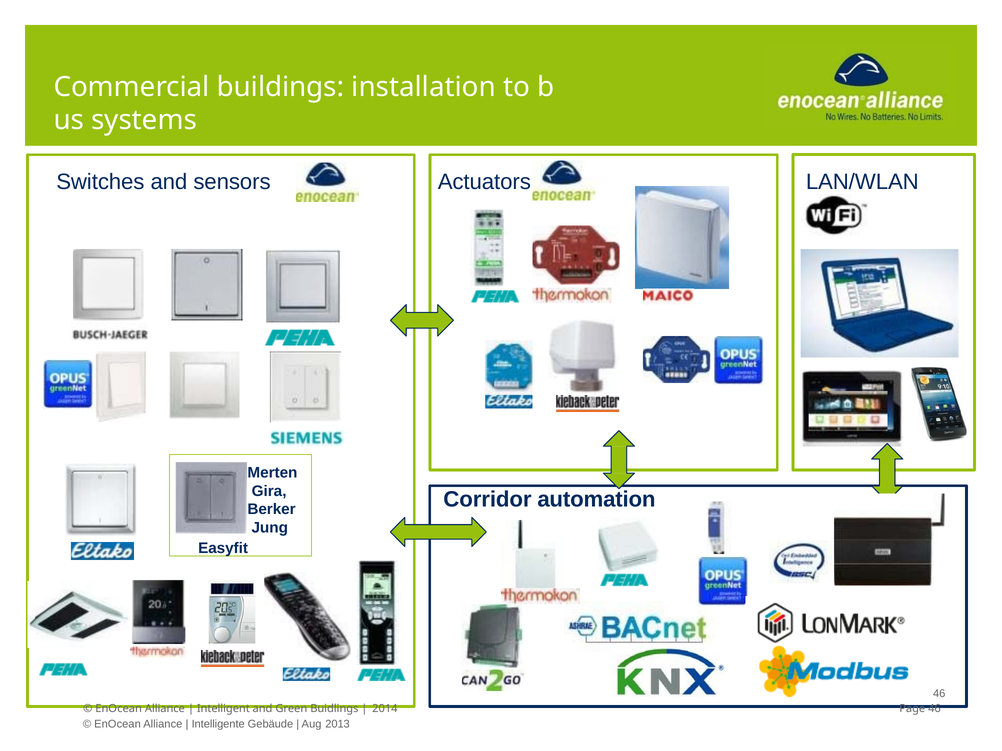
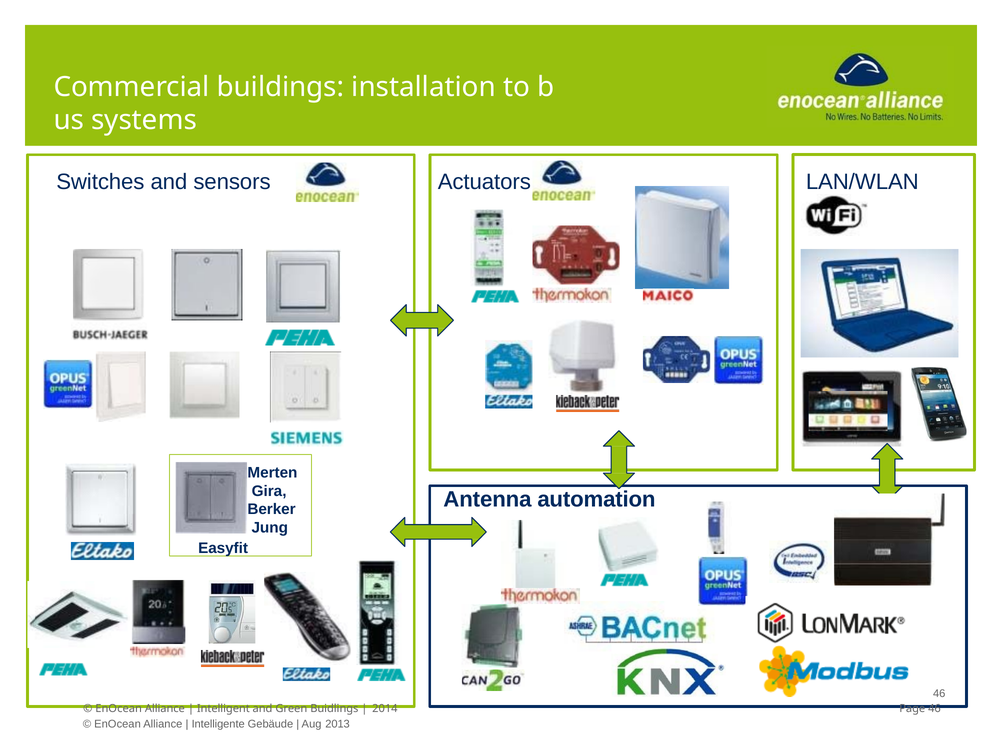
Corridor: Corridor -> Antenna (487, 500)
